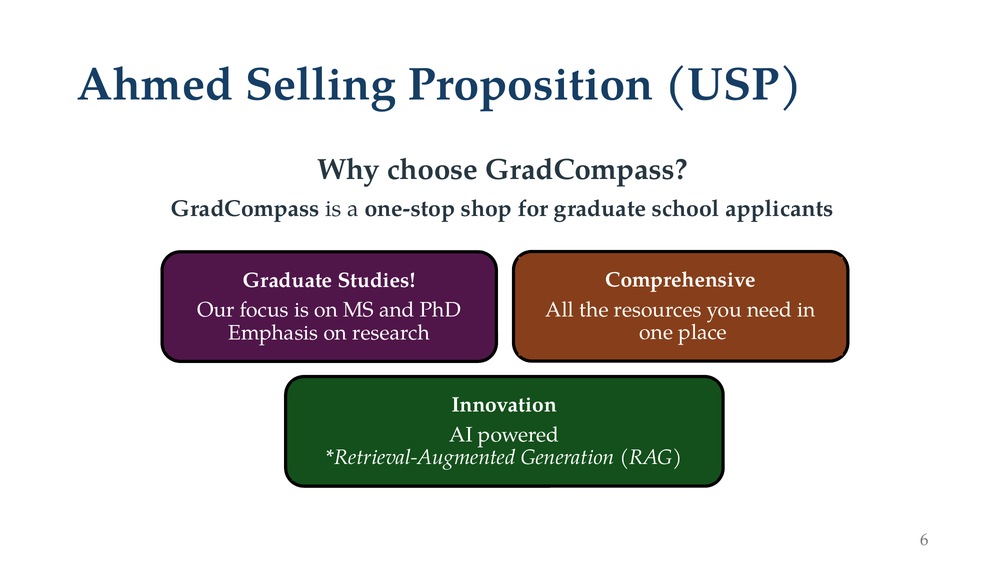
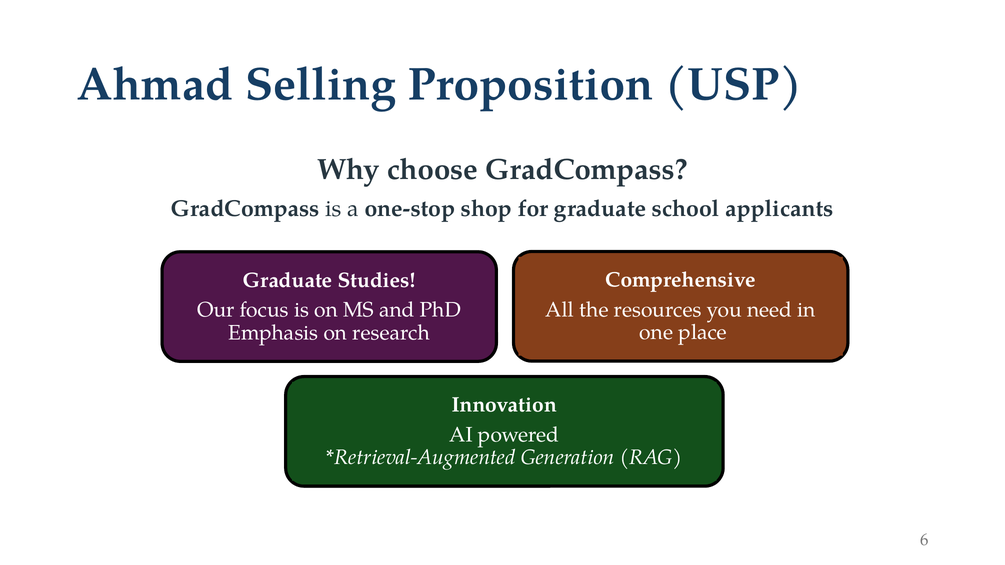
Ahmed: Ahmed -> Ahmad (155, 84)
